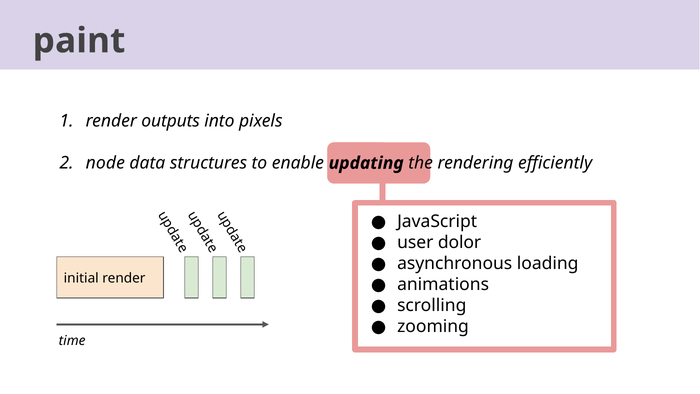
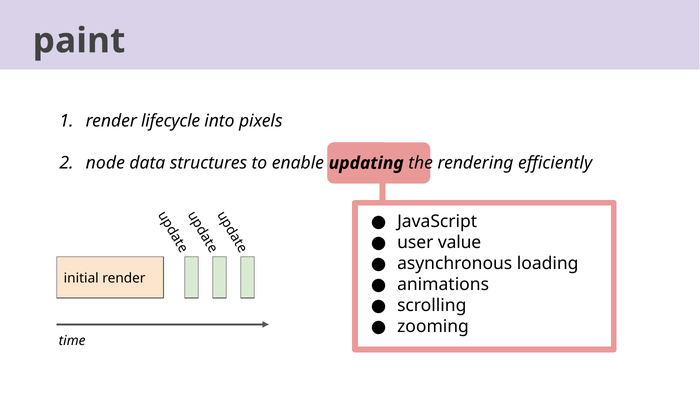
outputs: outputs -> lifecycle (171, 121)
dolor: dolor -> value (460, 242)
